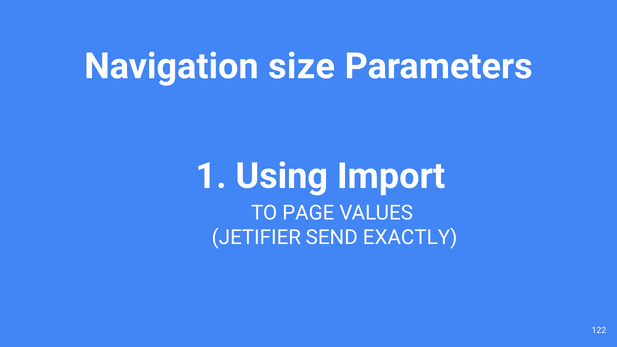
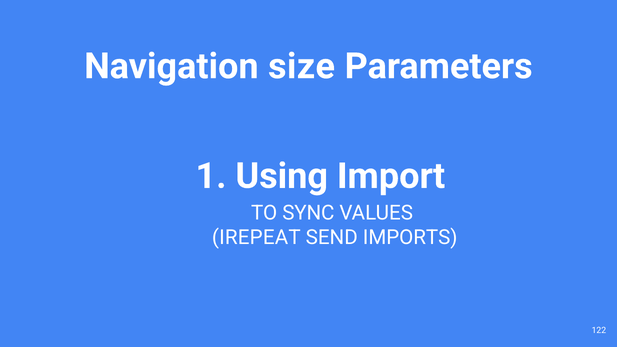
PAGE: PAGE -> SYNC (308, 213)
JETIFIER: JETIFIER -> IREPEAT (256, 237)
EXACTLY: EXACTLY -> IMPORTS (410, 237)
